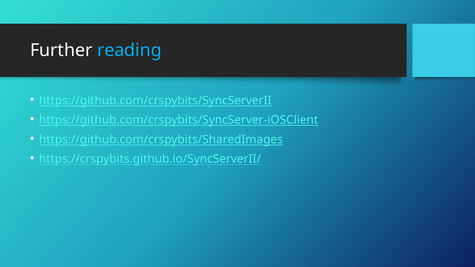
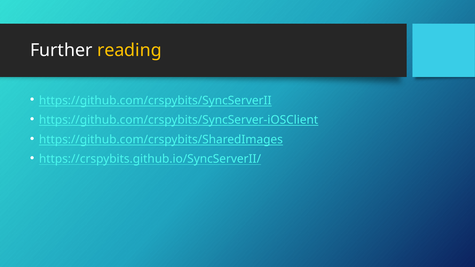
reading colour: light blue -> yellow (129, 50)
